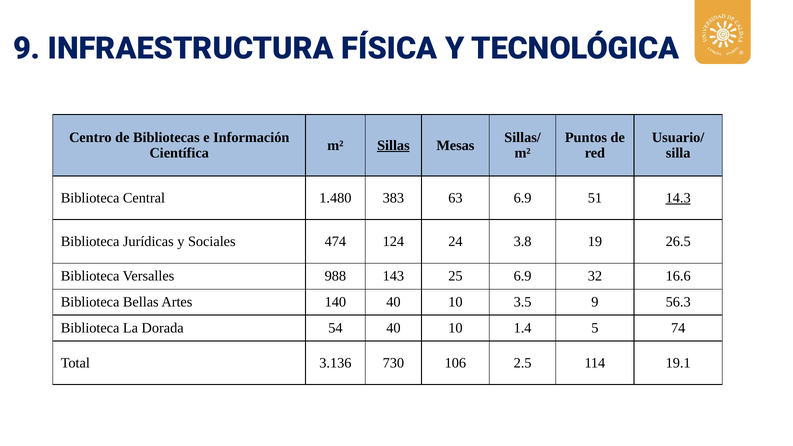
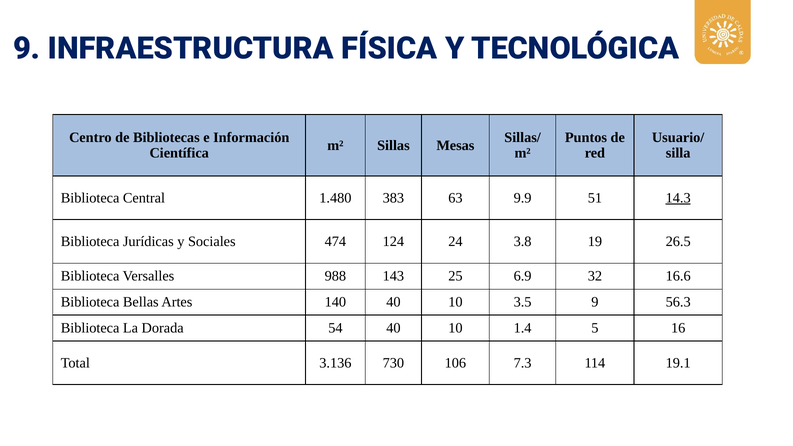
Sillas underline: present -> none (393, 145)
63 6.9: 6.9 -> 9.9 (523, 198)
74: 74 -> 16 (678, 328)
2.5: 2.5 -> 7.3 (523, 363)
